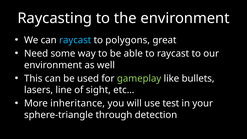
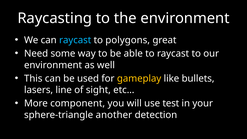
gameplay colour: light green -> yellow (139, 78)
inheritance: inheritance -> component (78, 103)
through: through -> another (114, 115)
